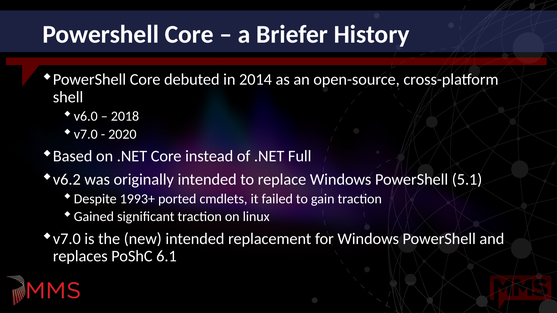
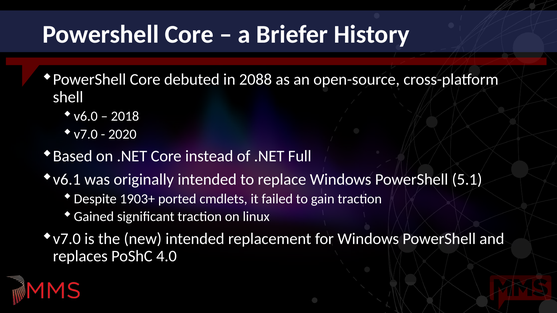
2014: 2014 -> 2088 (256, 80)
v6.2: v6.2 -> v6.1 (67, 180)
1993+: 1993+ -> 1903+ (137, 199)
6.1: 6.1 -> 4.0 (166, 257)
